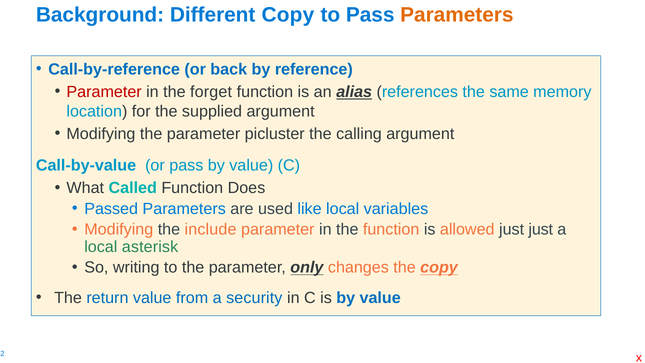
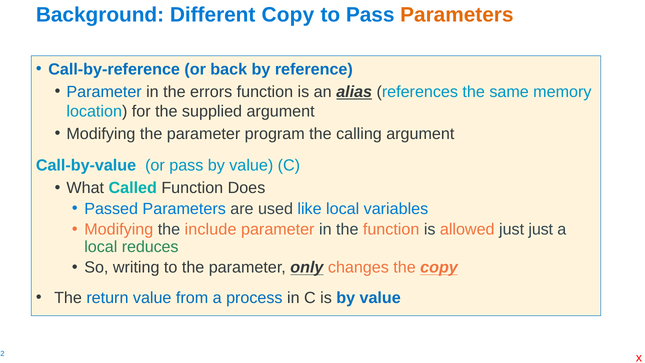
Parameter colour: red -> blue (104, 92)
forget: forget -> errors (211, 92)
picluster: picluster -> program (275, 134)
asterisk: asterisk -> reduces (150, 247)
security: security -> process (254, 298)
